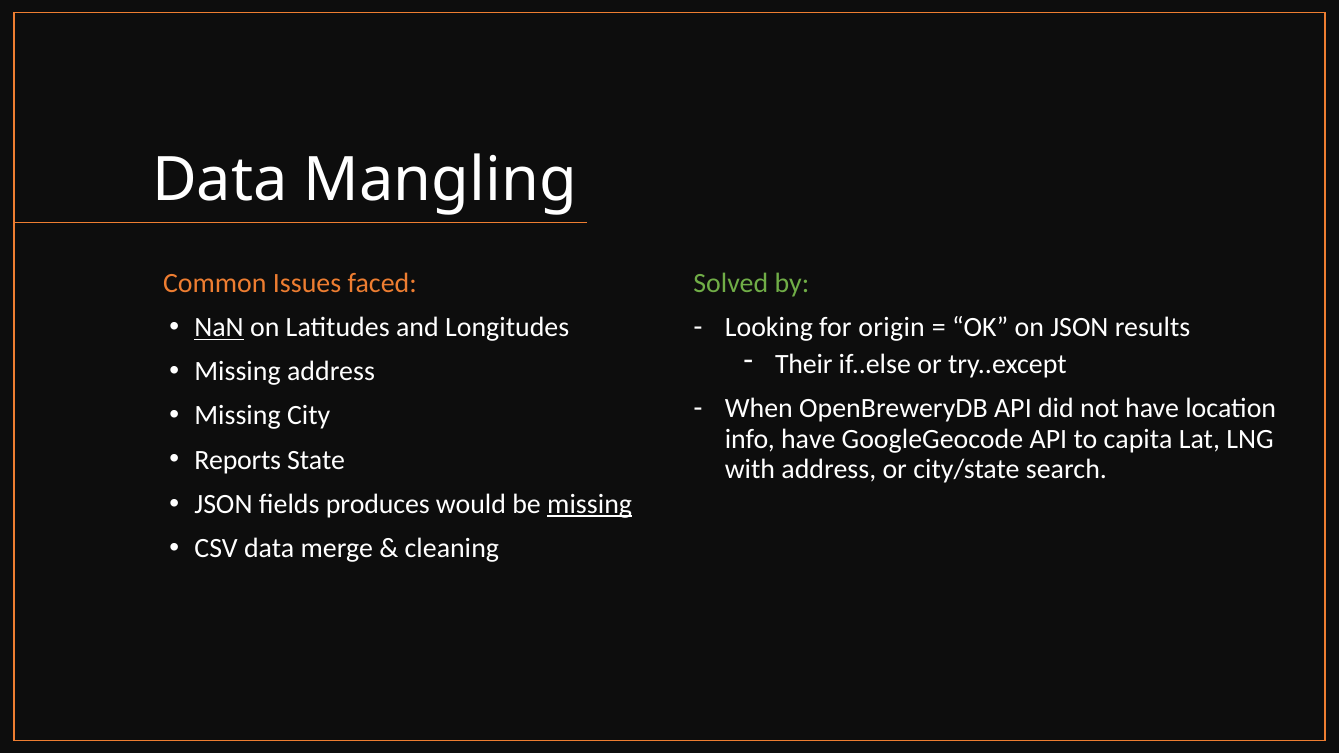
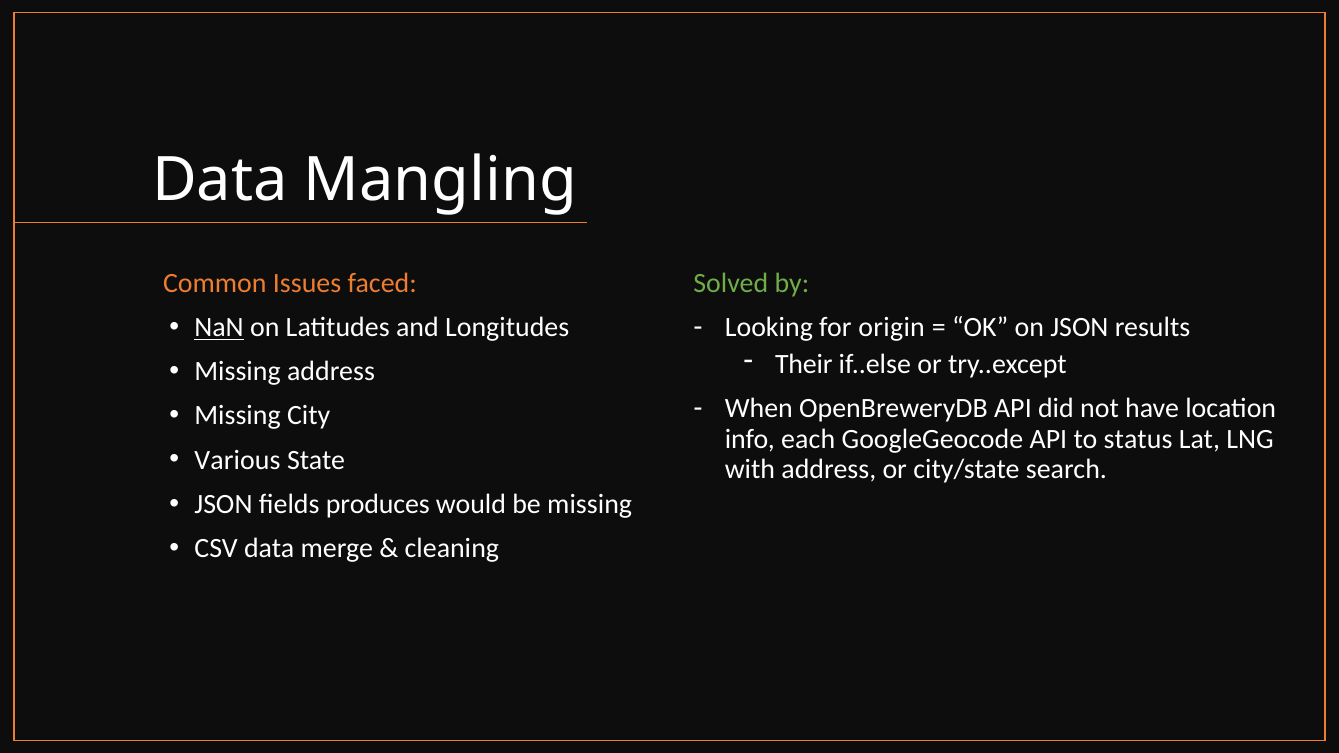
info have: have -> each (808, 439)
capita: capita -> status (1138, 439)
Reports: Reports -> Various (237, 460)
missing underline: present -> none (590, 504)
